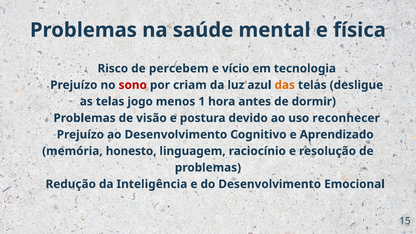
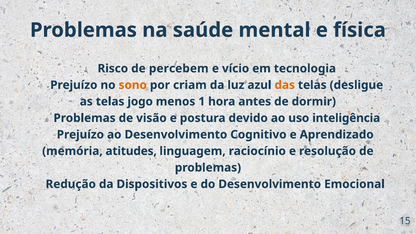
sono colour: red -> orange (133, 85)
reconhecer: reconhecer -> inteligência (346, 118)
honesto: honesto -> atitudes (131, 151)
Inteligência: Inteligência -> Dispositivos (152, 184)
